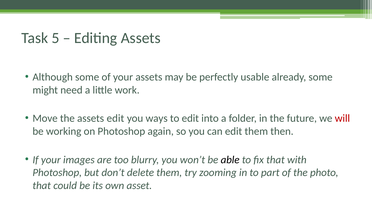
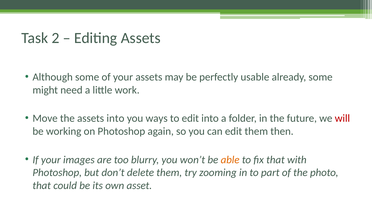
5: 5 -> 2 (56, 38)
assets edit: edit -> into (115, 119)
able colour: black -> orange (230, 160)
